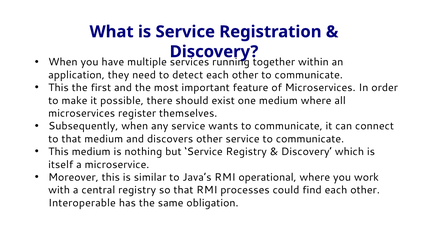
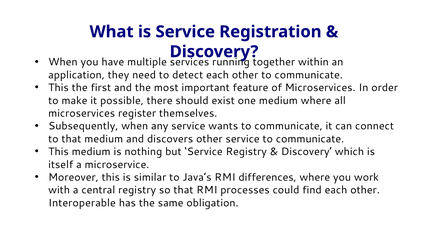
operational: operational -> differences (268, 178)
